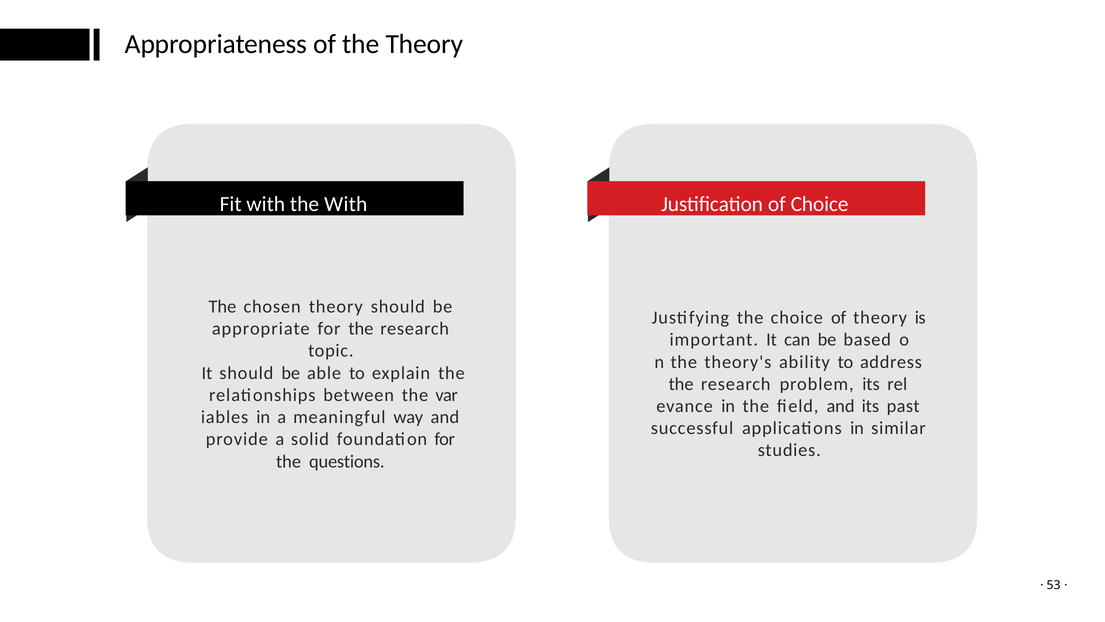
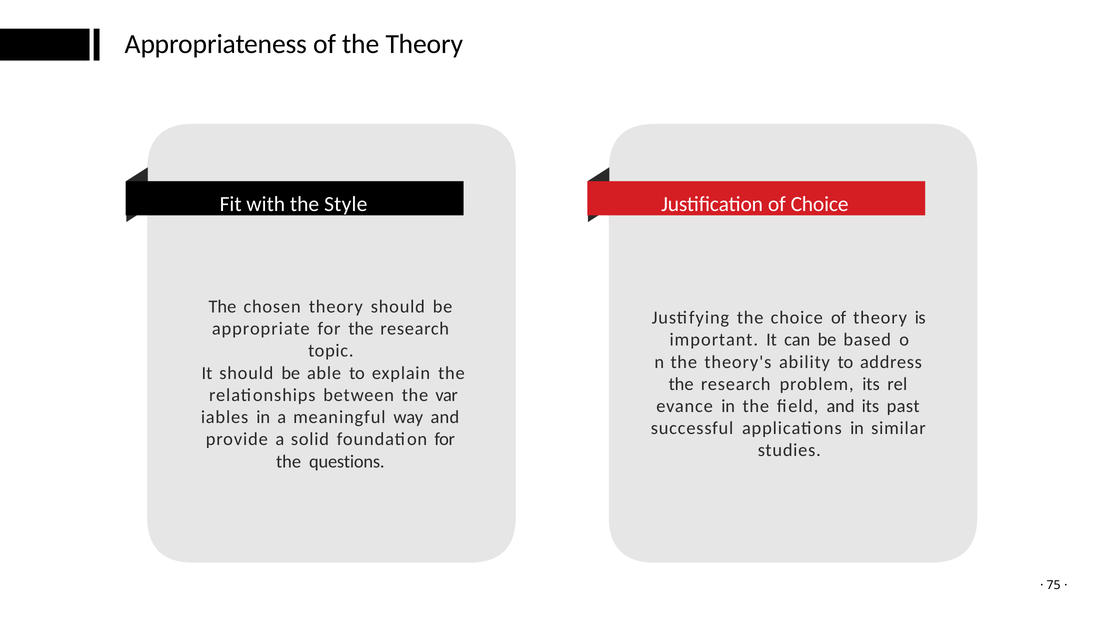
the With: With -> Style (346, 204)
53: 53 -> 75 (1054, 585)
